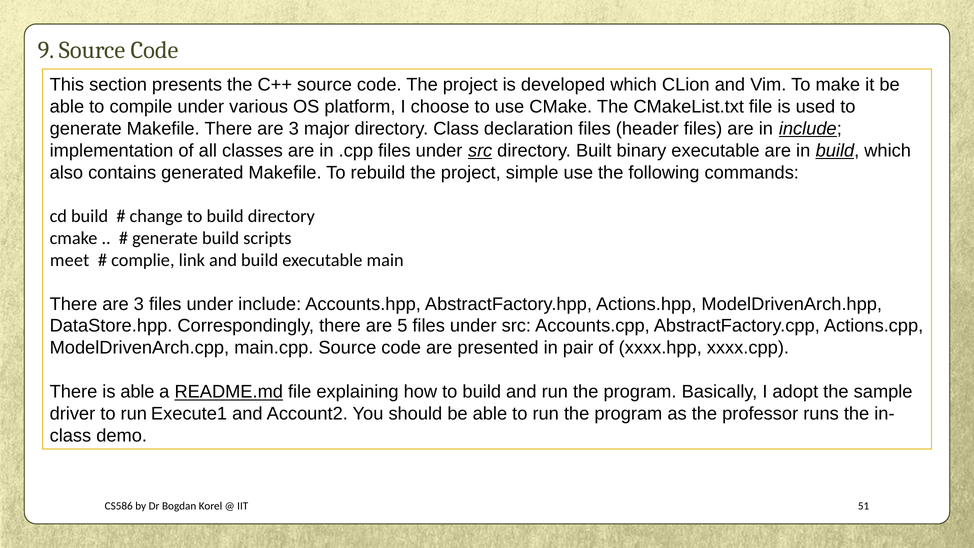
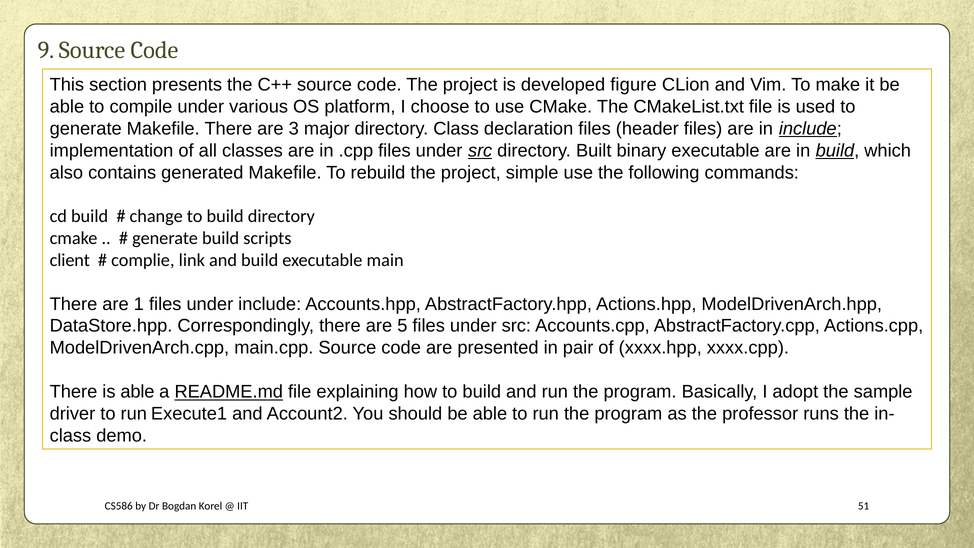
developed which: which -> figure (633, 85)
meet: meet -> client (70, 260)
3: 3 -> 1 (139, 304)
